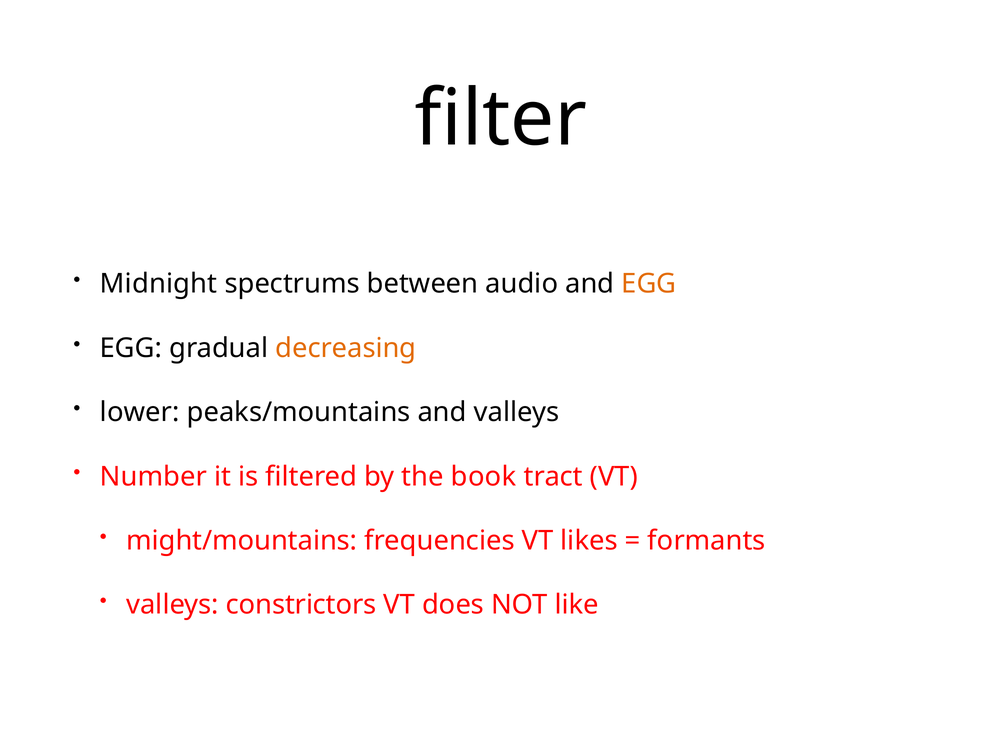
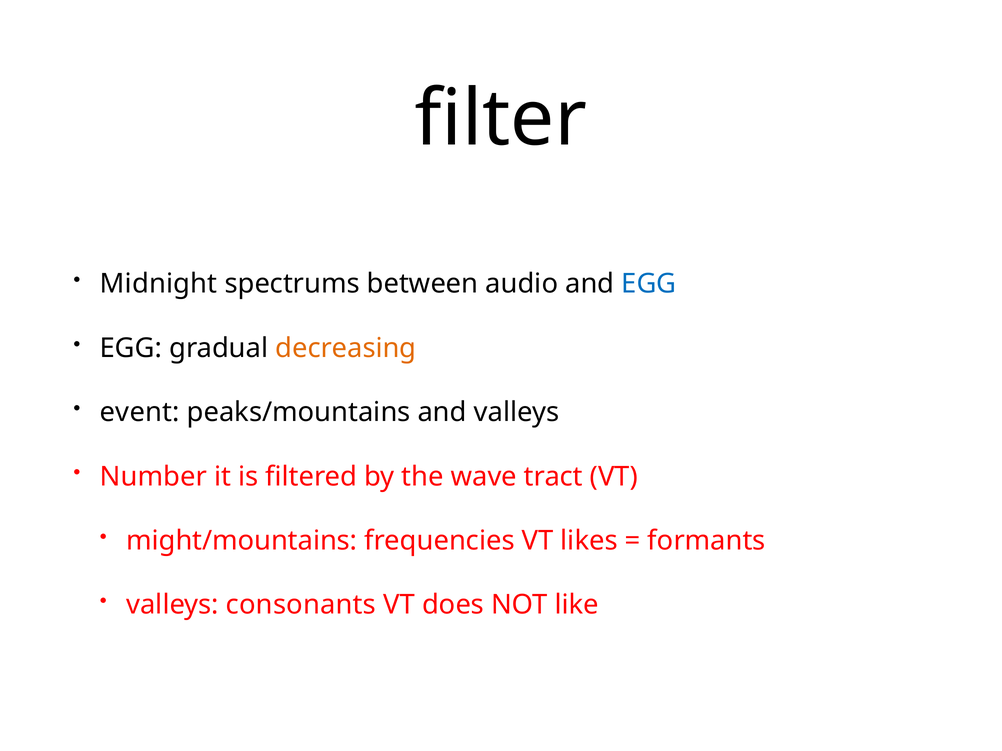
EGG colour: orange -> blue (649, 284)
lower: lower -> event (140, 413)
book: book -> wave (484, 477)
constrictors: constrictors -> consonants (301, 605)
